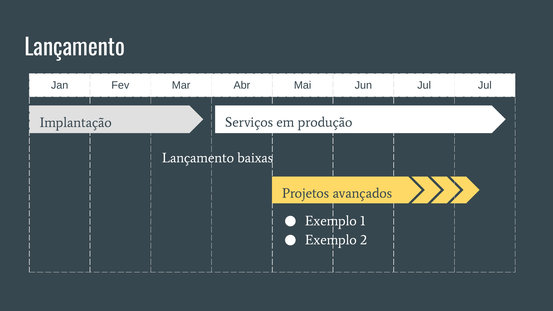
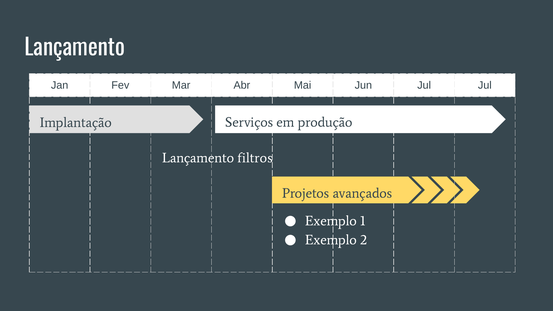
baixas: baixas -> filtros (255, 158)
